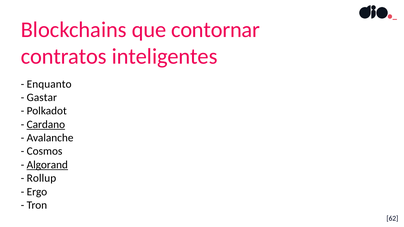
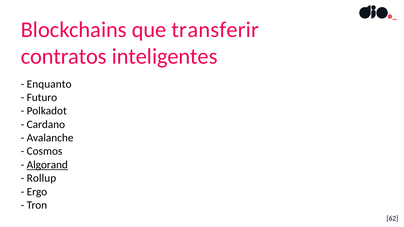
contornar: contornar -> transferir (215, 30)
Gastar: Gastar -> Futuro (42, 98)
Cardano underline: present -> none (46, 124)
